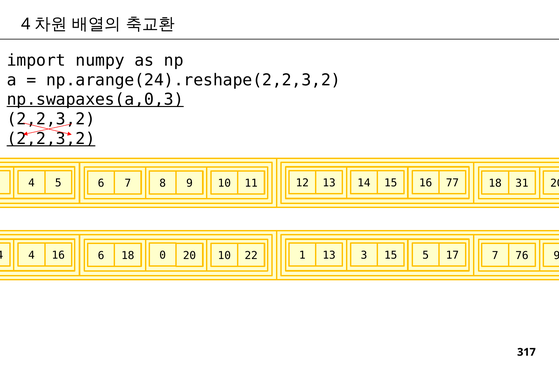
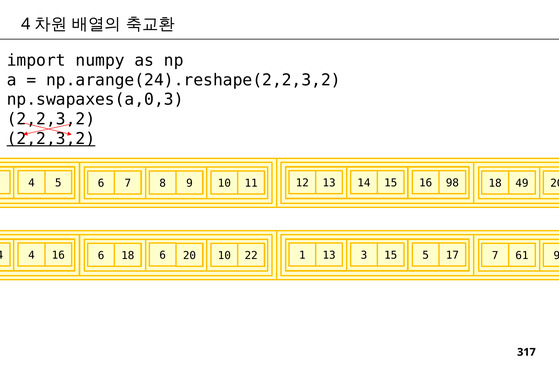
np.swapaxes(a,0,3 underline: present -> none (95, 100)
77: 77 -> 98 (452, 183)
31: 31 -> 49 (522, 183)
18 0: 0 -> 6 (163, 255)
76: 76 -> 61 (522, 256)
